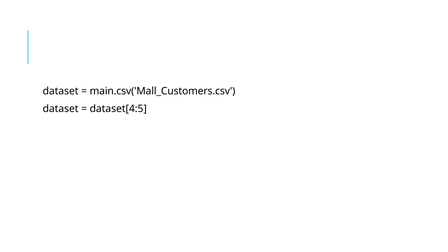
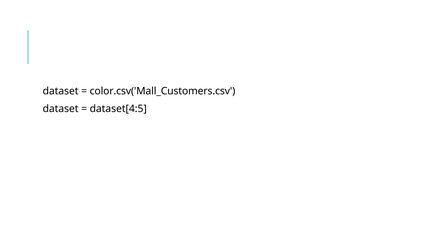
main.csv('Mall_Customers.csv: main.csv('Mall_Customers.csv -> color.csv('Mall_Customers.csv (162, 91)
